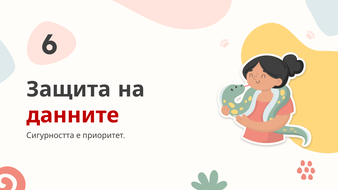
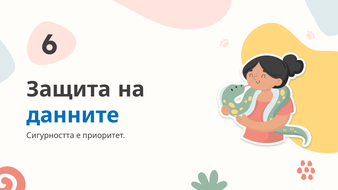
данните colour: red -> blue (73, 115)
